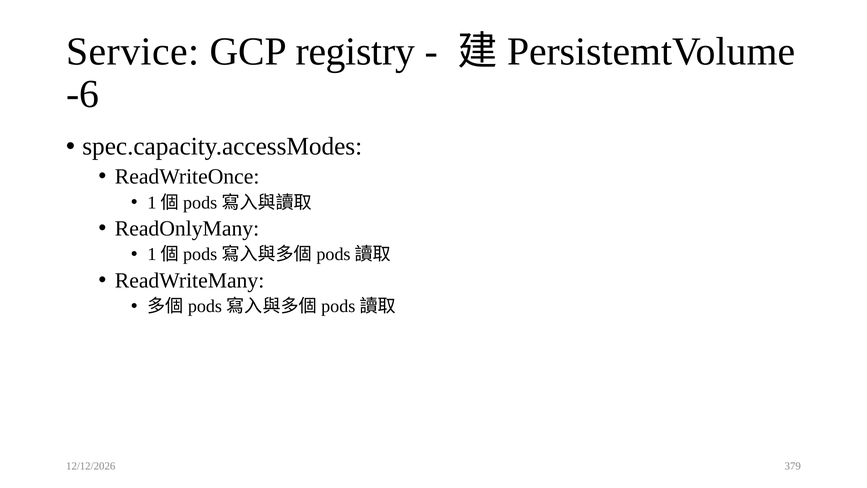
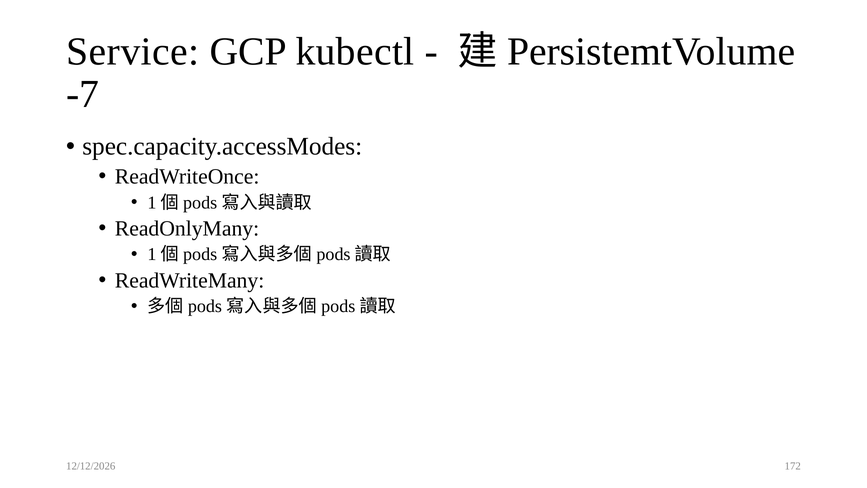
registry: registry -> kubectl (355, 51)
-6: -6 -> -7 (83, 94)
379: 379 -> 172 (793, 466)
